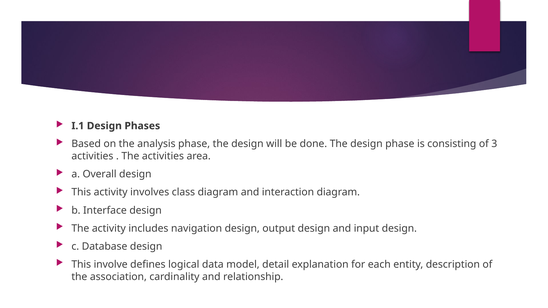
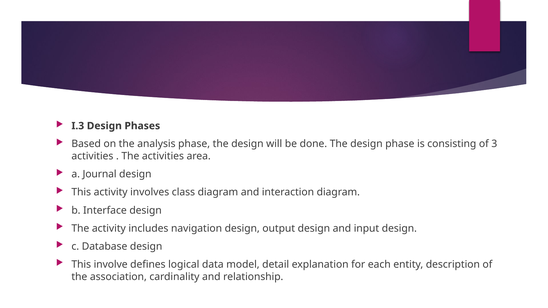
I.1: I.1 -> I.3 (78, 126)
Overall: Overall -> Journal (100, 174)
